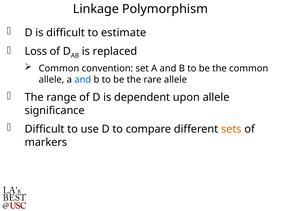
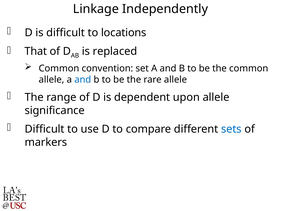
Polymorphism: Polymorphism -> Independently (165, 9)
estimate: estimate -> locations (124, 33)
Loss: Loss -> That (36, 51)
sets colour: orange -> blue (231, 129)
